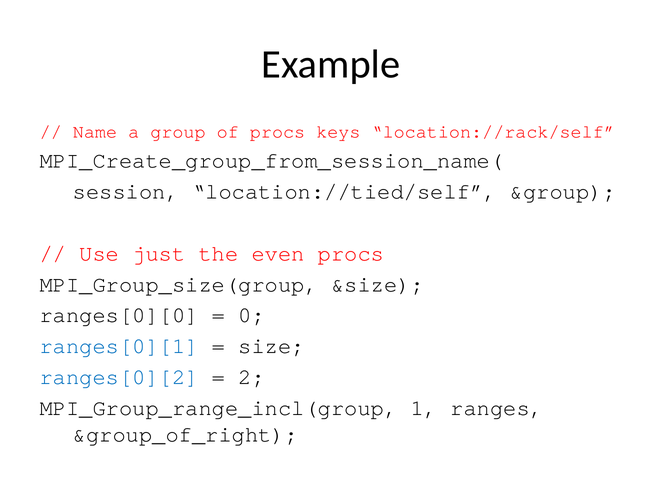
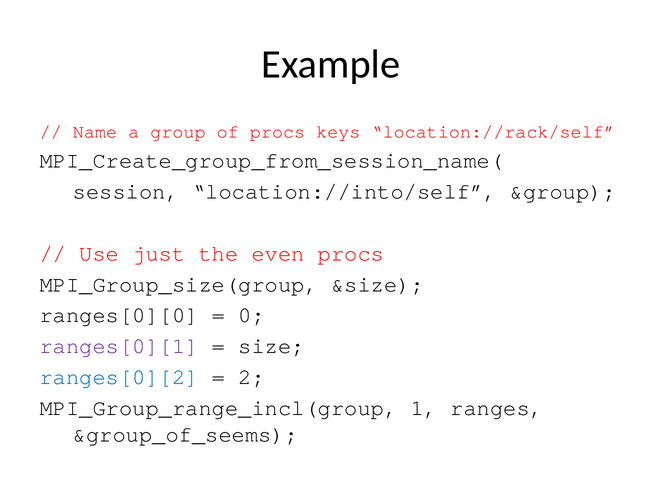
location://tied/self: location://tied/self -> location://into/self (344, 191)
ranges[0][1 colour: blue -> purple (119, 346)
&group_of_right: &group_of_right -> &group_of_seems (185, 434)
